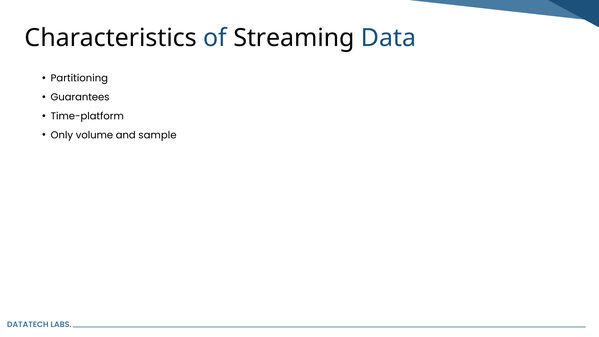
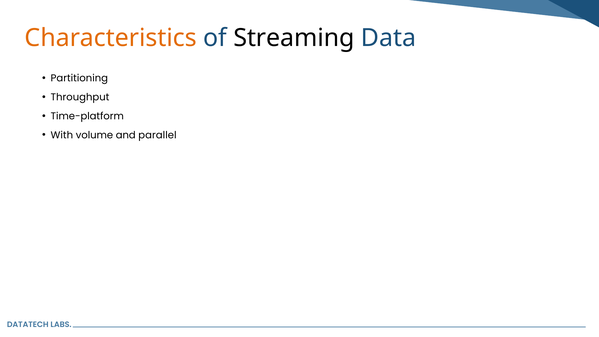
Characteristics colour: black -> orange (111, 38)
Guarantees: Guarantees -> Throughput (80, 97)
Only: Only -> With (62, 135)
sample: sample -> parallel (157, 135)
